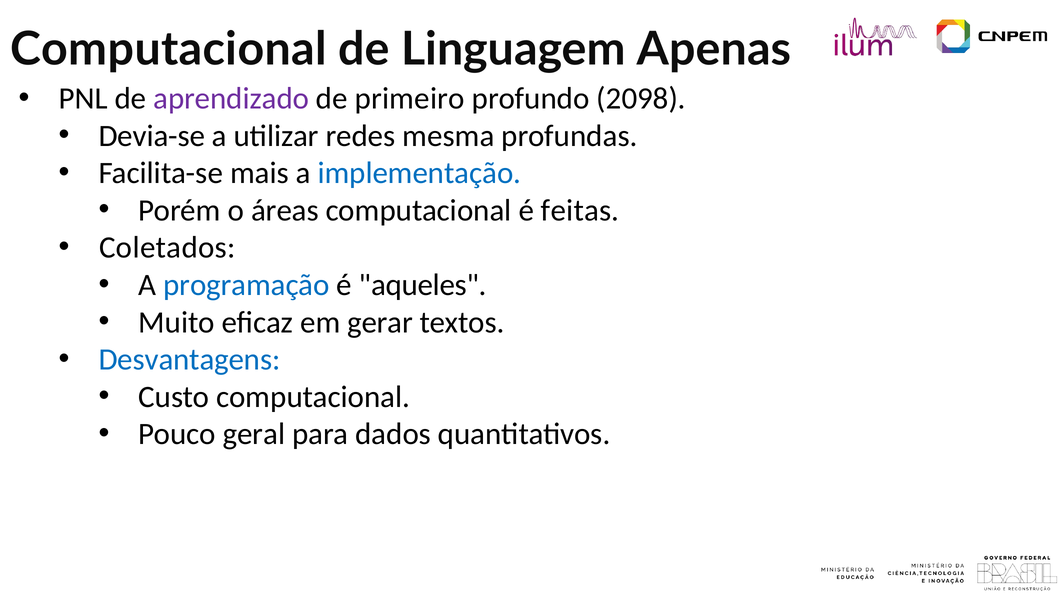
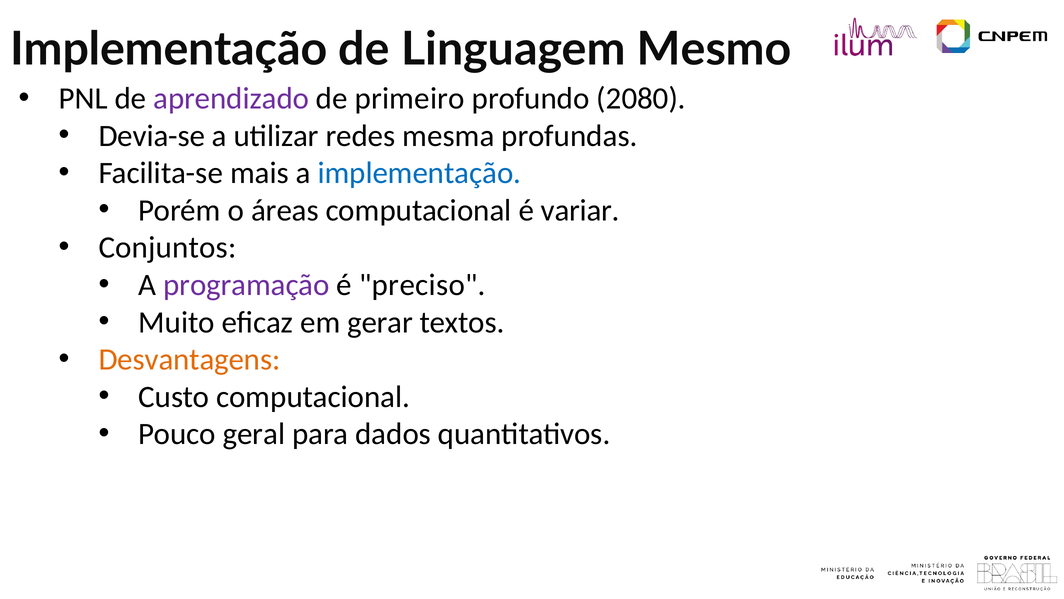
Computacional: Computacional -> Implementação (169, 49)
Apenas: Apenas -> Mesmo (714, 49)
2098: 2098 -> 2080 (641, 98)
feitas: feitas -> variar (580, 210)
Coletados: Coletados -> Conjuntos (167, 247)
programação colour: blue -> purple (246, 285)
aqueles: aqueles -> preciso (422, 285)
Desvantagens colour: blue -> orange (189, 359)
